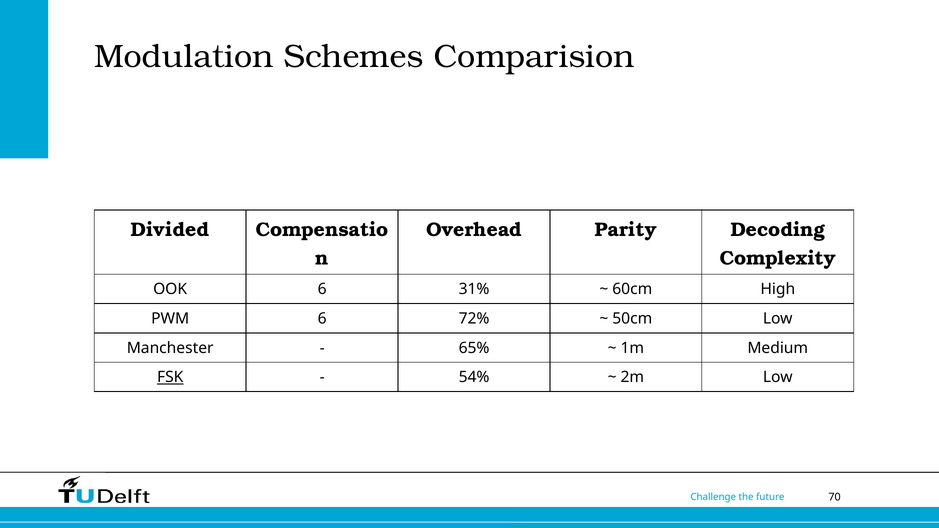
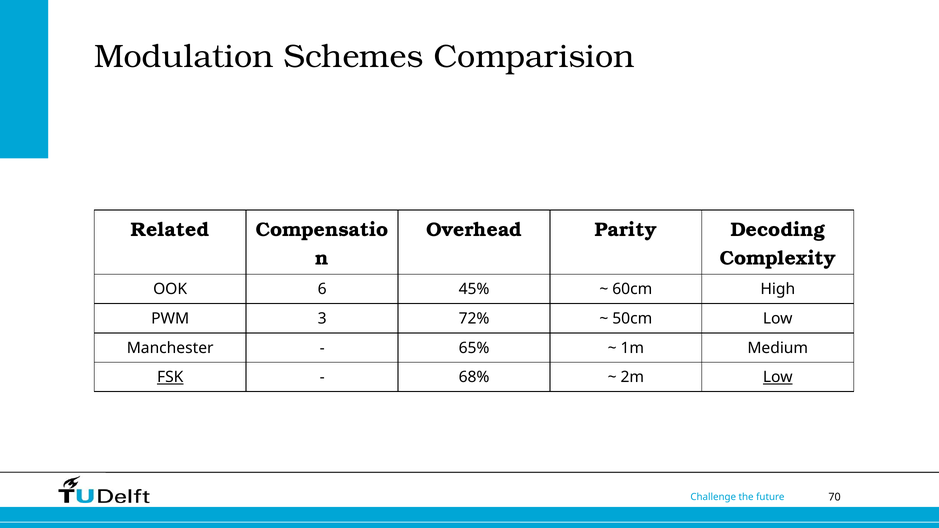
Divided: Divided -> Related (170, 230)
31%: 31% -> 45% (474, 289)
PWM 6: 6 -> 3 (322, 319)
54%: 54% -> 68% (474, 377)
Low underline: none -> present (778, 377)
